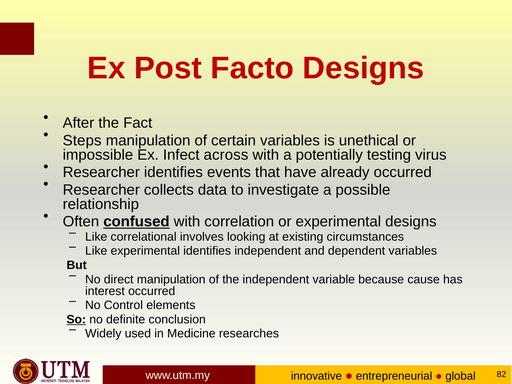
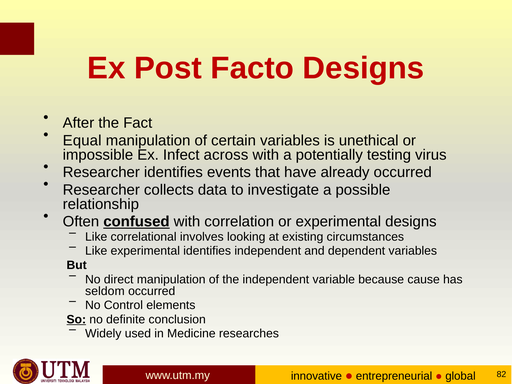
Steps: Steps -> Equal (82, 140)
interest: interest -> seldom (105, 291)
